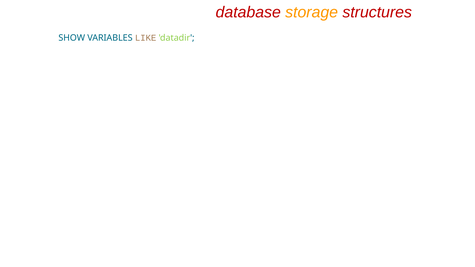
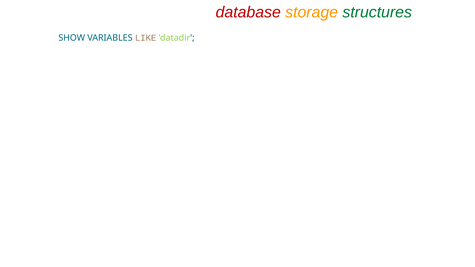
structures colour: red -> green (377, 12)
